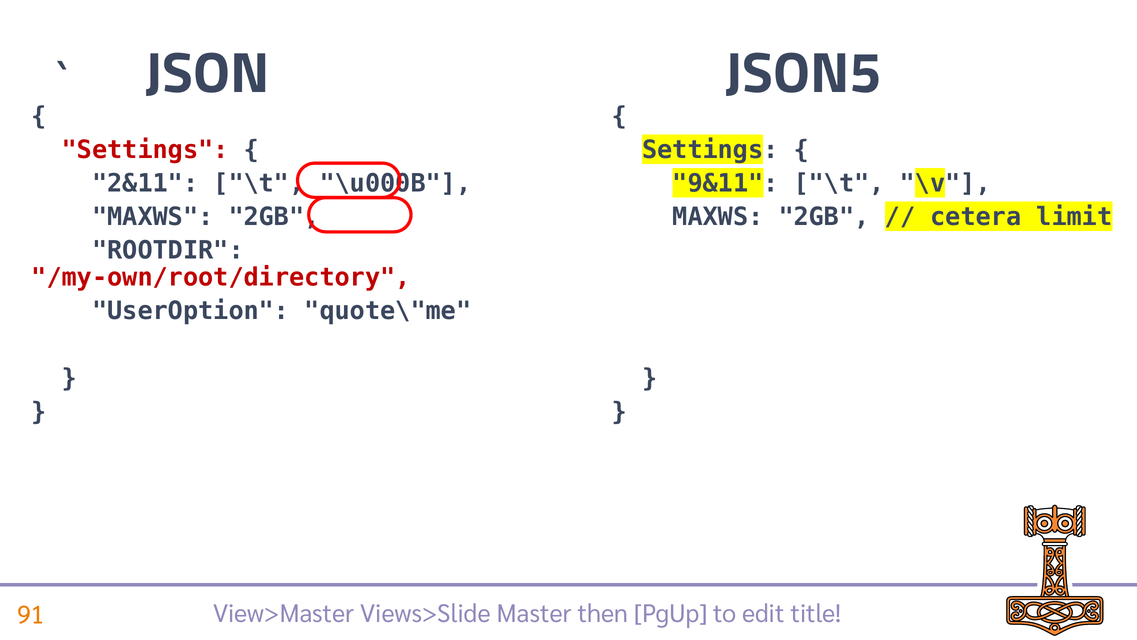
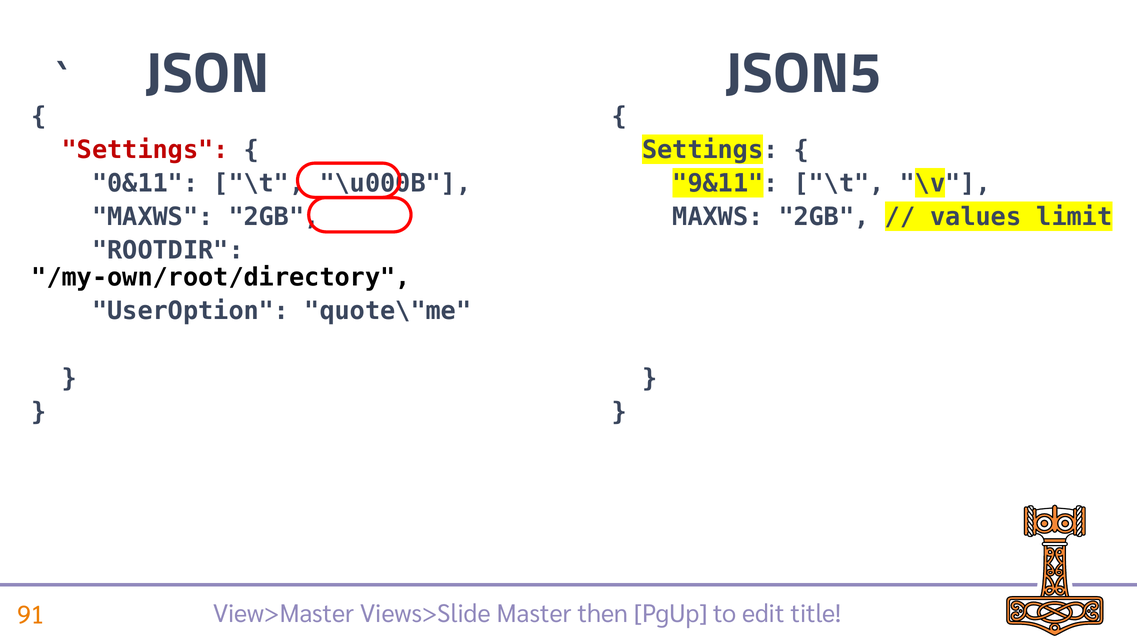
2&11: 2&11 -> 0&11 (145, 183)
cetera: cetera -> values (976, 217)
/my-own/root/directory colour: red -> black (221, 277)
